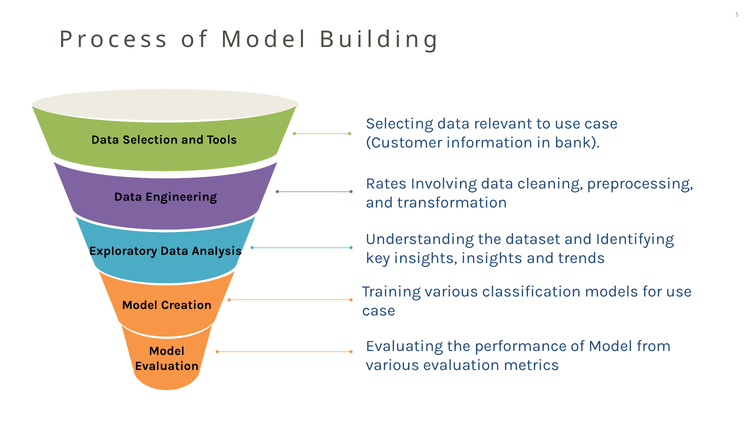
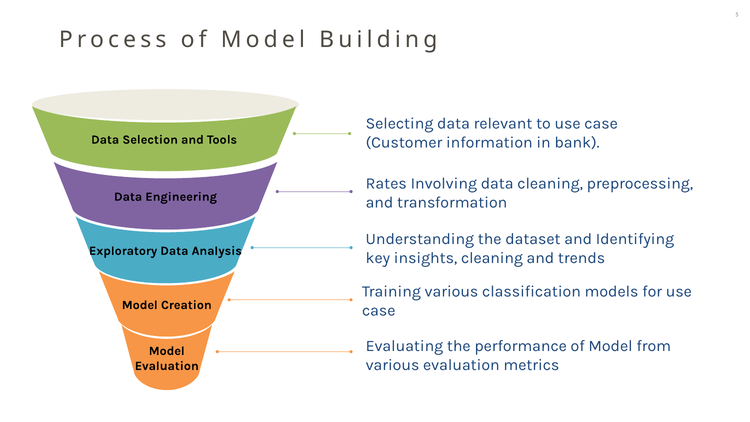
insights insights: insights -> cleaning (492, 258)
